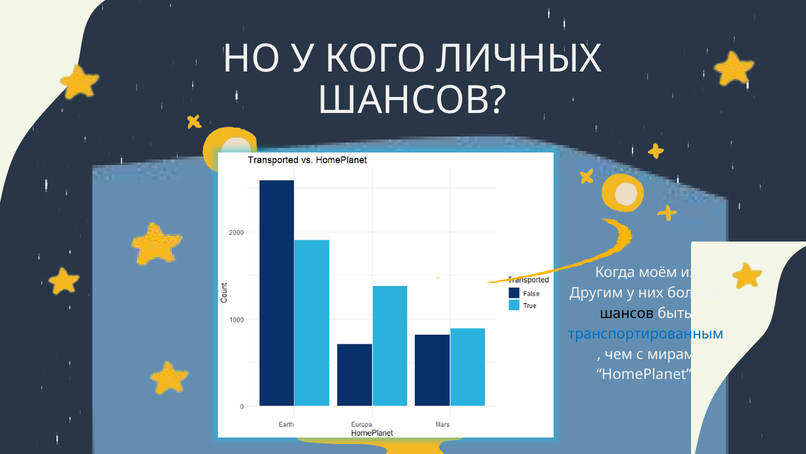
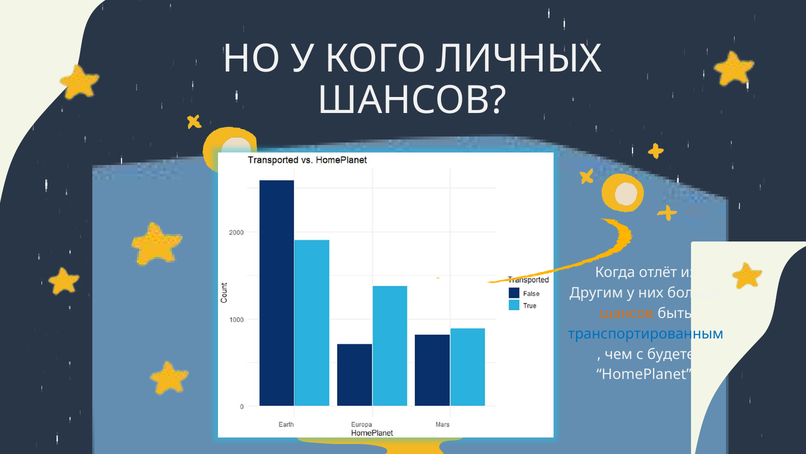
моём: моём -> отлёт (658, 272)
шансов colour: black -> orange (627, 313)
мирам: мирам -> будете (671, 354)
